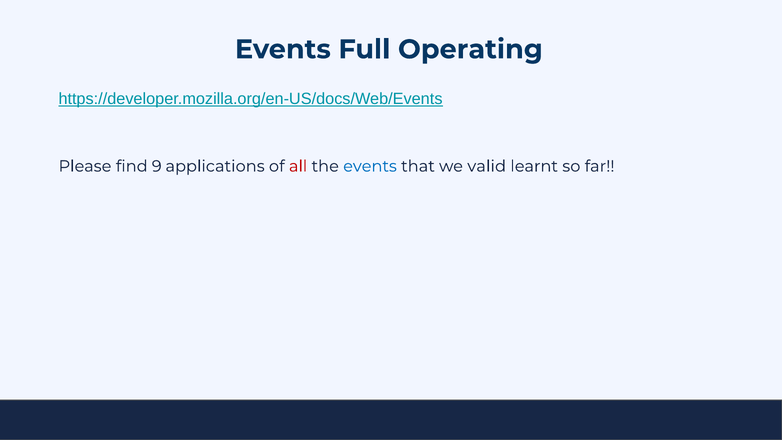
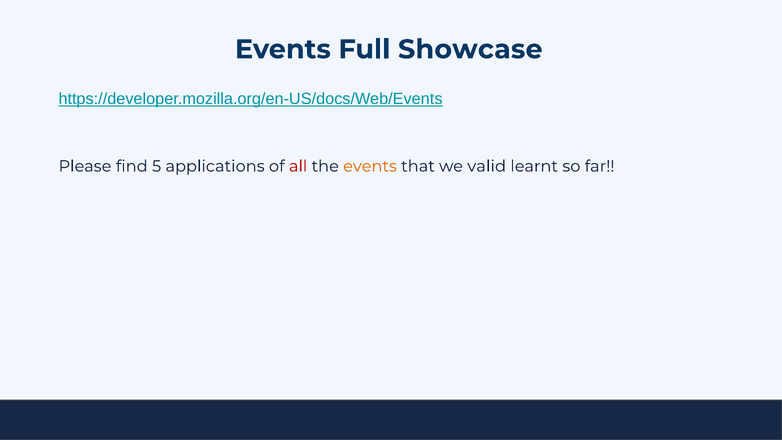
Operating: Operating -> Showcase (470, 49)
9: 9 -> 5 (157, 166)
events colour: blue -> orange (370, 166)
